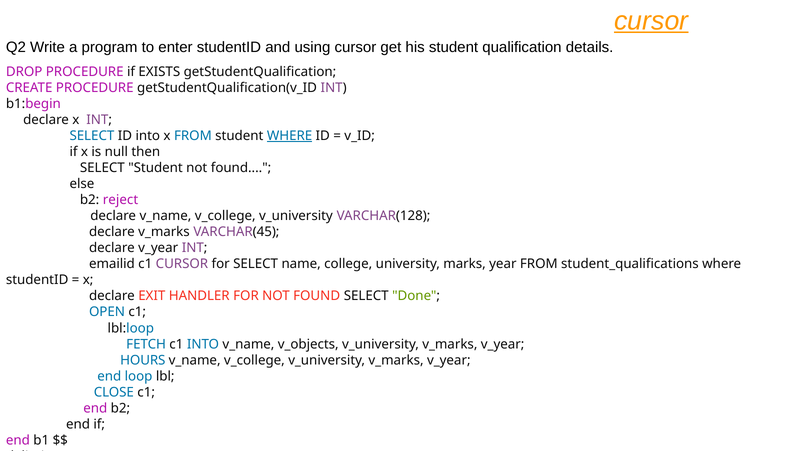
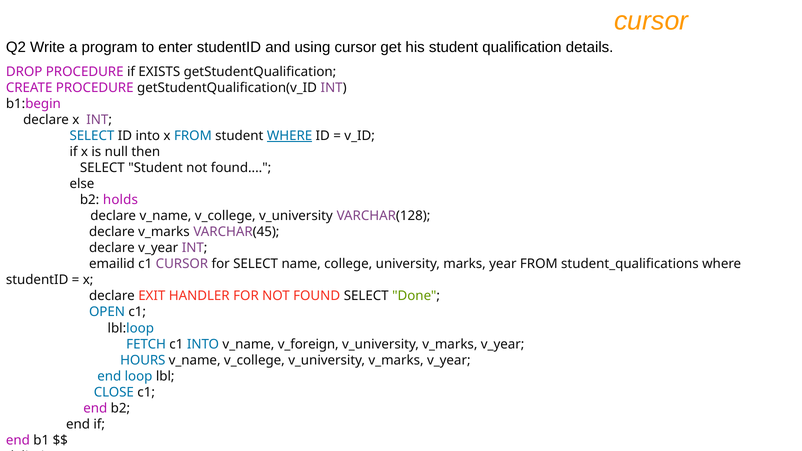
cursor underline: present -> none (651, 21)
reject: reject -> holds (120, 200)
v_objects: v_objects -> v_foreign (308, 344)
